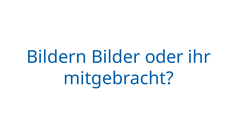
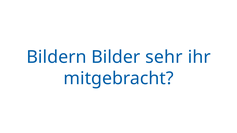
oder: oder -> sehr (164, 57)
